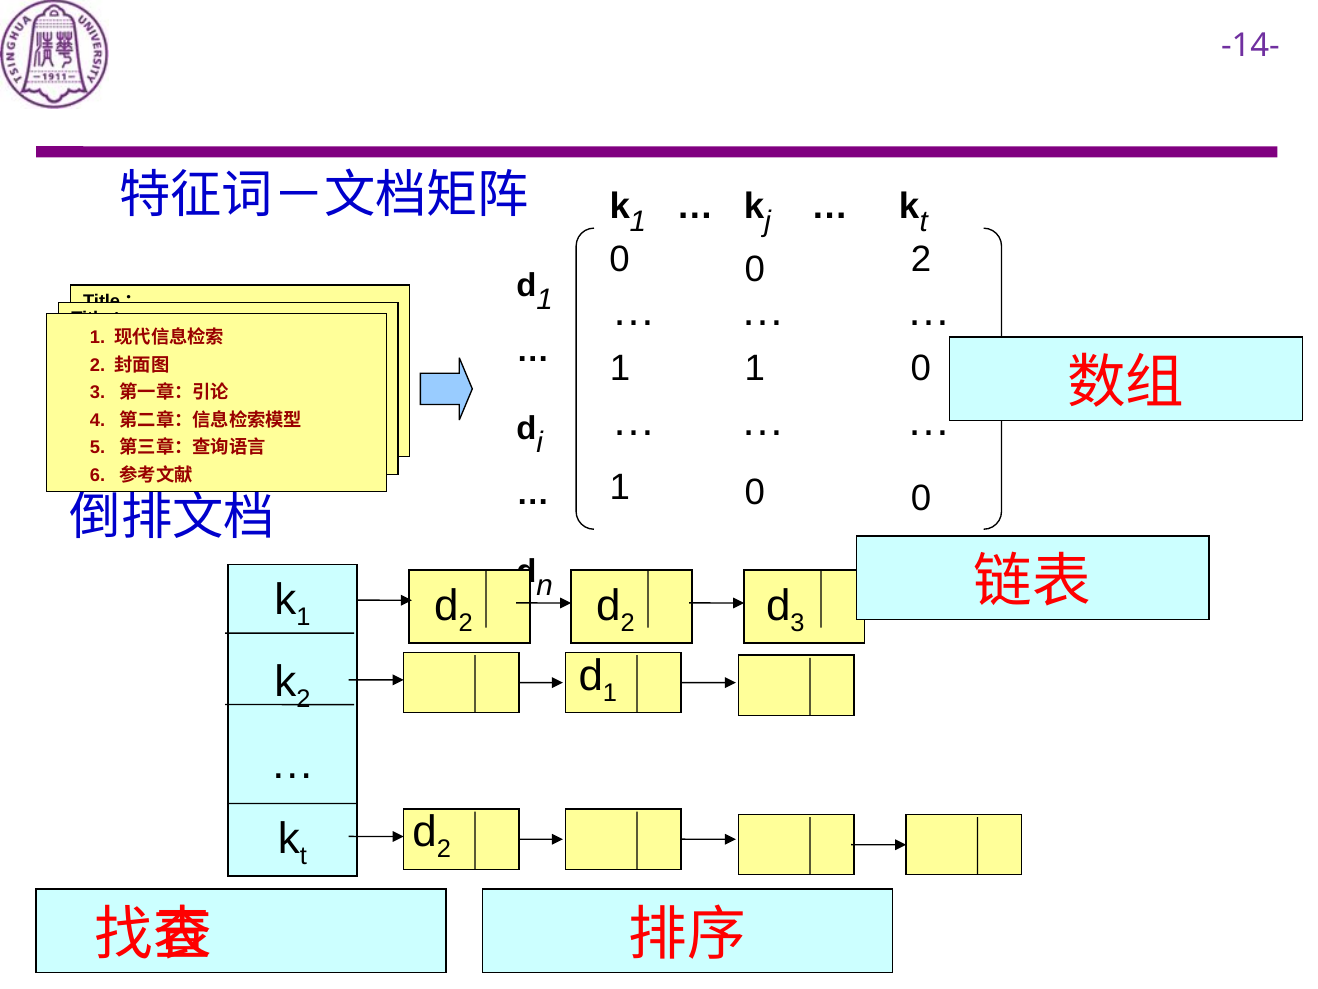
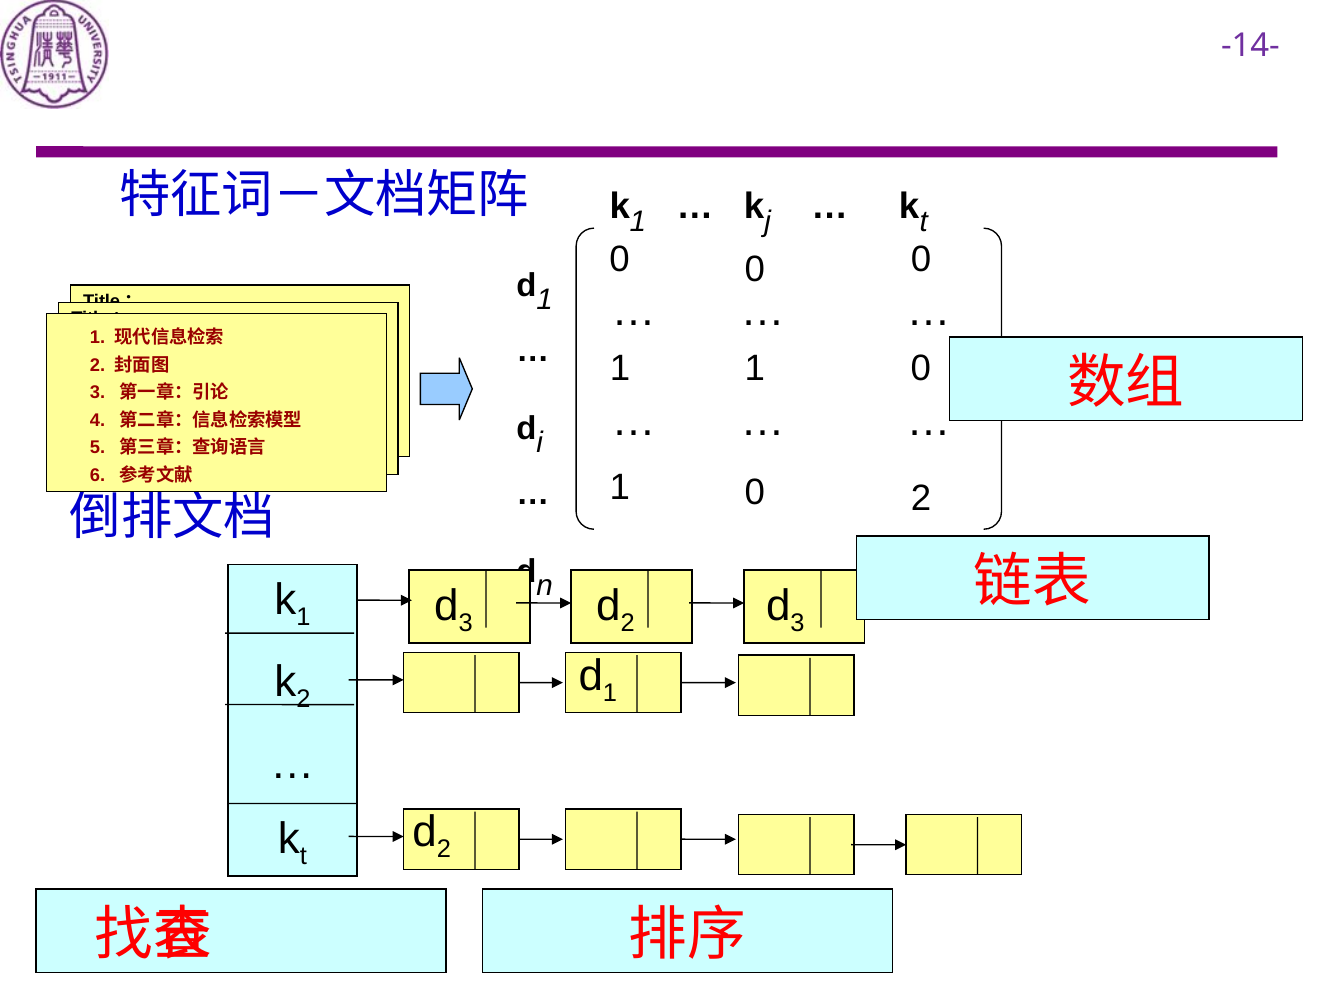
2: 2 -> 0 (921, 259)
0: 0 -> 2 (921, 498)
2: 2 -> 3 (466, 623)
